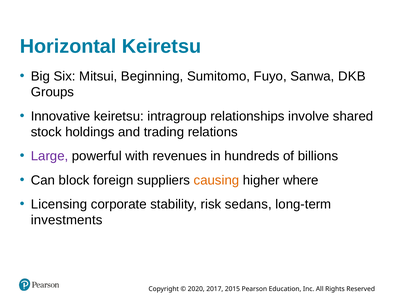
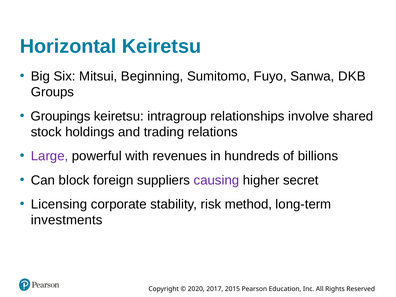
Innovative: Innovative -> Groupings (61, 116)
causing colour: orange -> purple (216, 180)
where: where -> secret (301, 180)
sedans: sedans -> method (248, 204)
